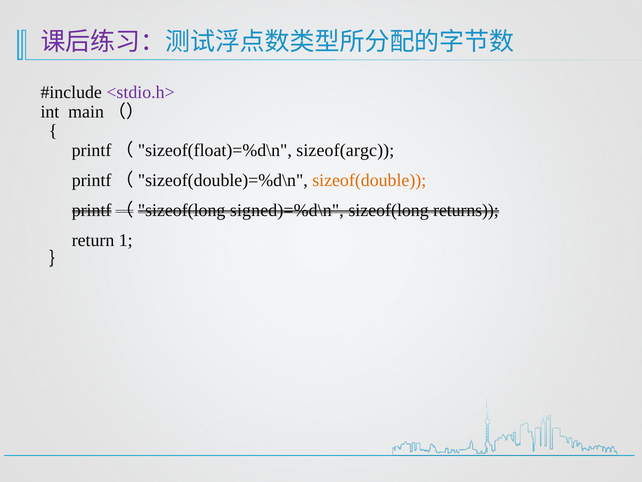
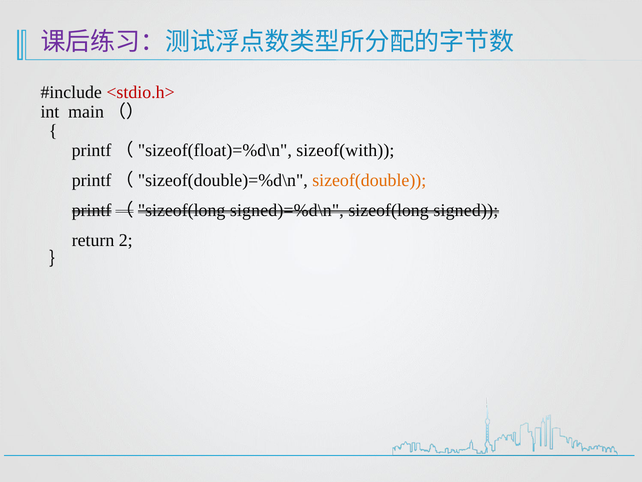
<stdio.h> colour: purple -> red (141, 92)
sizeof(argc: sizeof(argc -> sizeof(with (345, 150)
returns: returns -> signed (466, 210)
1: 1 -> 2 (126, 240)
